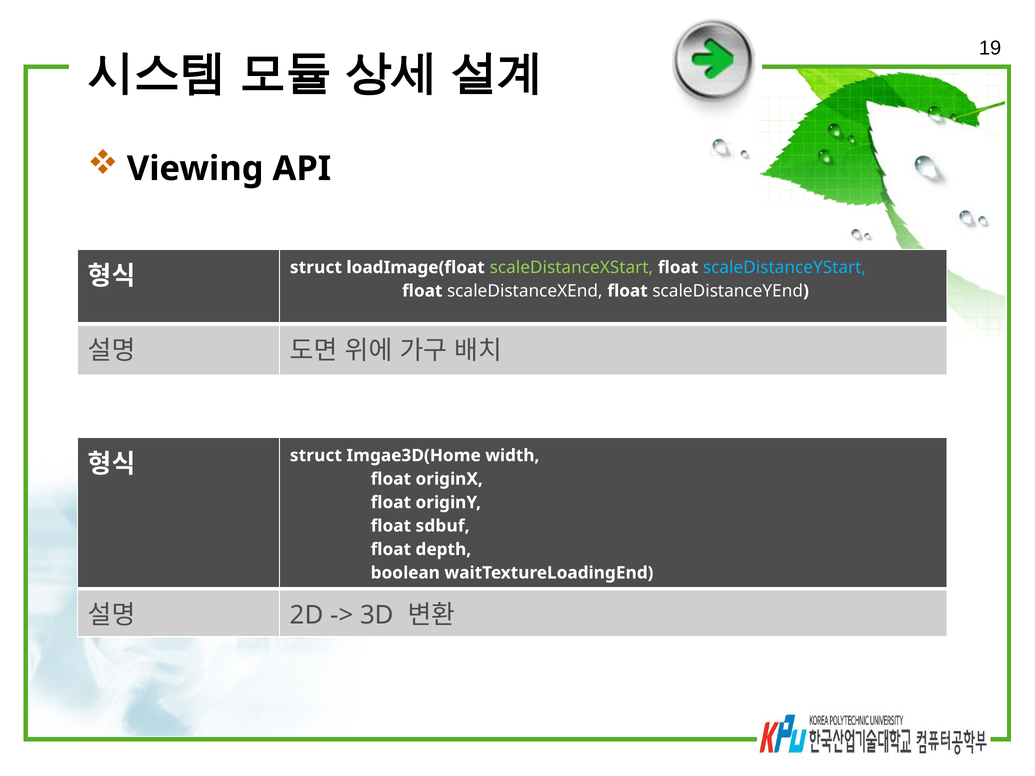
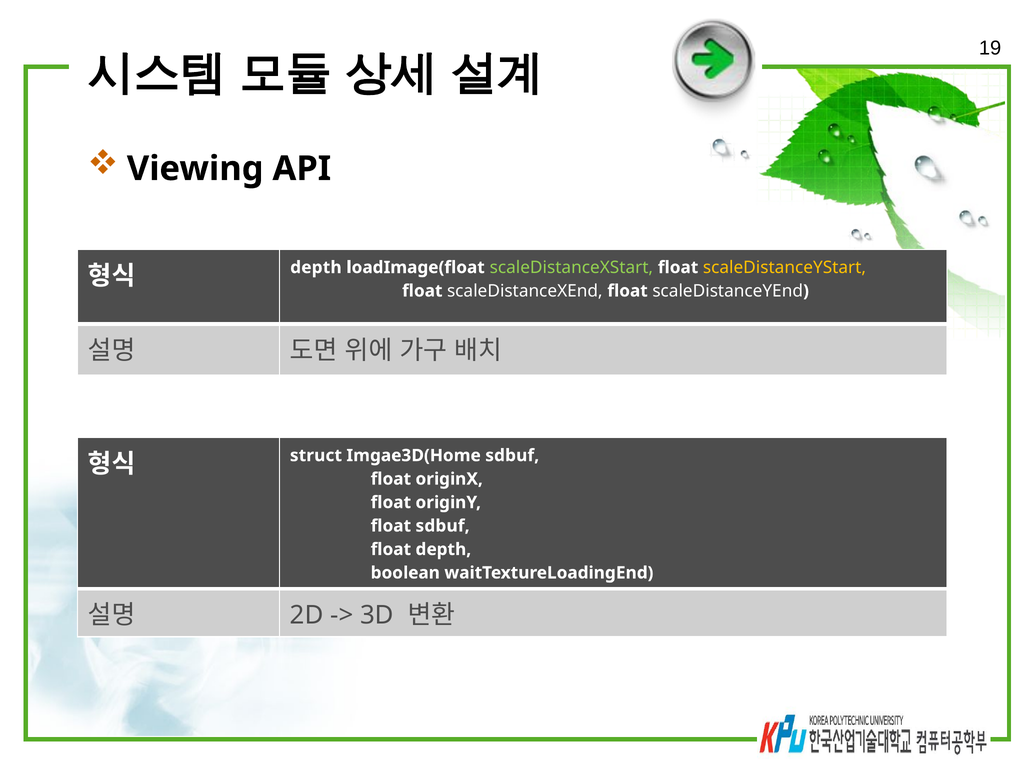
struct: struct -> depth (316, 268)
scaleDistanceYStart colour: light blue -> yellow (784, 268)
Imgae3D(Home width: width -> sdbuf (512, 456)
